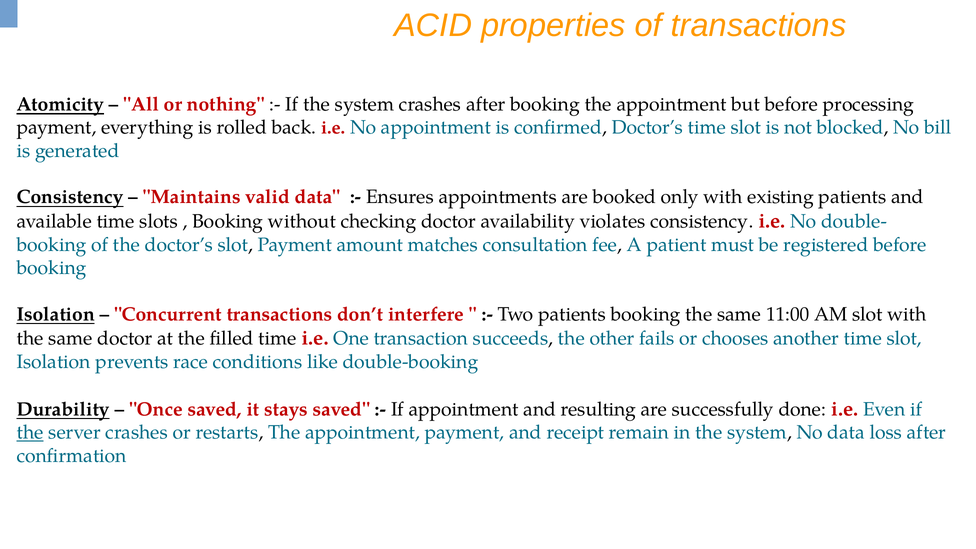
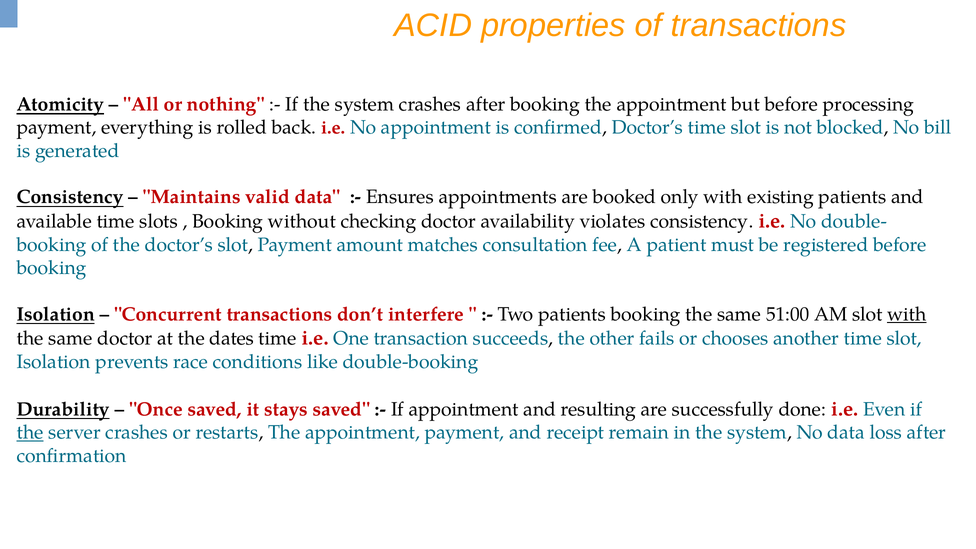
11:00: 11:00 -> 51:00 (788, 314)
with underline: none -> present (907, 314)
filled: filled -> dates (232, 338)
